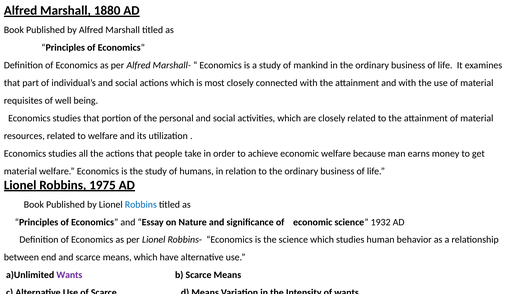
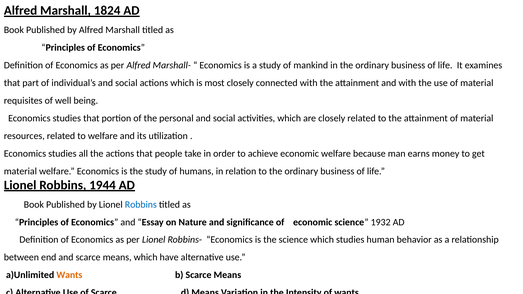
1880: 1880 -> 1824 (107, 11)
1975: 1975 -> 1944 (103, 185)
Wants colour: purple -> orange (69, 275)
